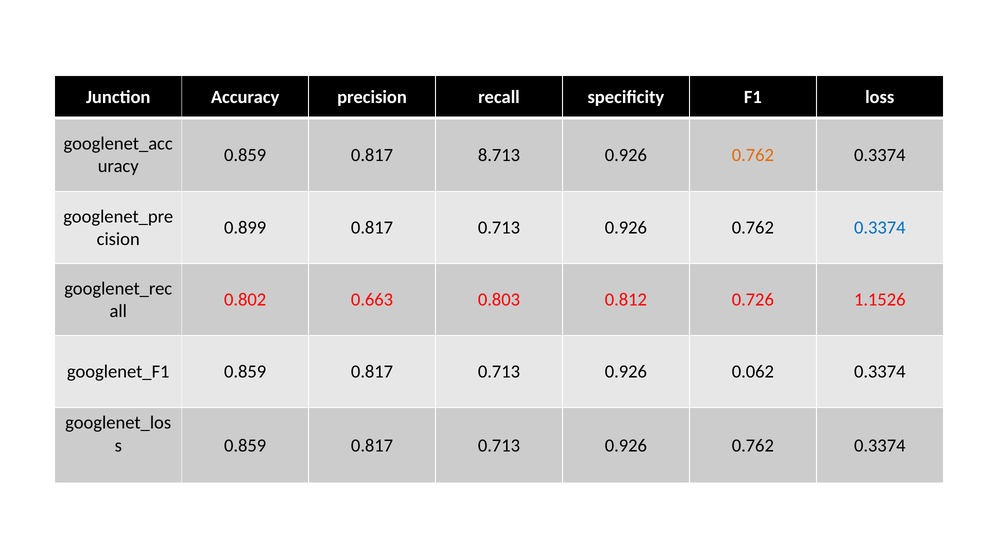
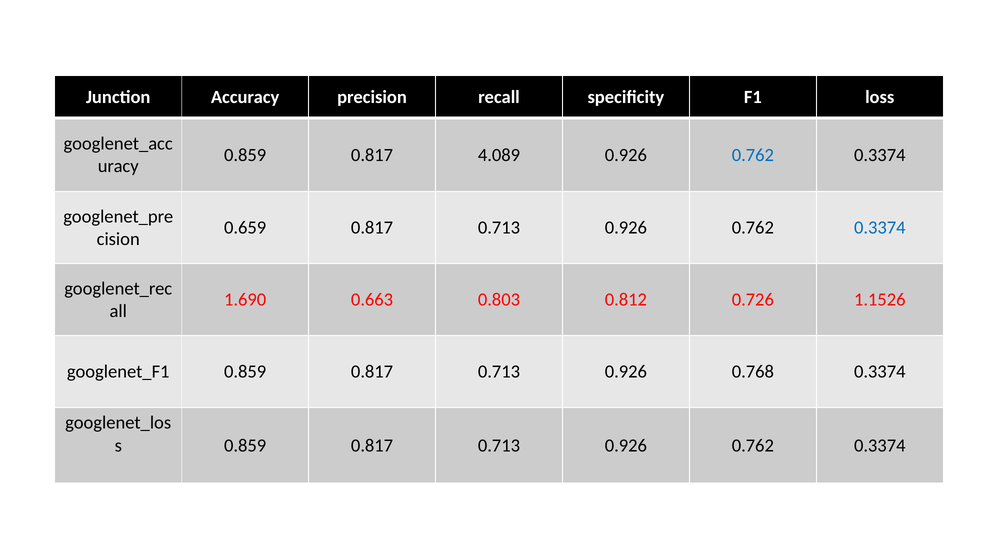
8.713: 8.713 -> 4.089 (499, 155)
0.762 colour: orange -> blue (753, 155)
0.899: 0.899 -> 0.659 (245, 228)
0.802: 0.802 -> 1.690 (245, 300)
0.062: 0.062 -> 0.768 (753, 372)
